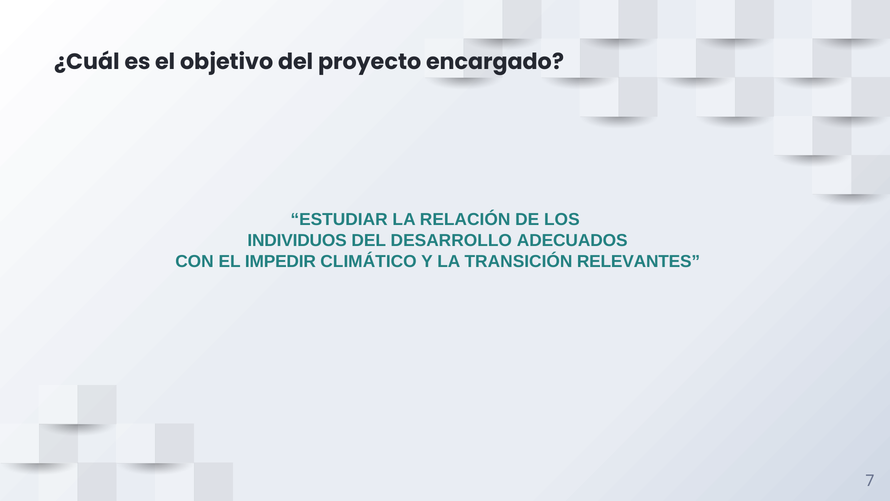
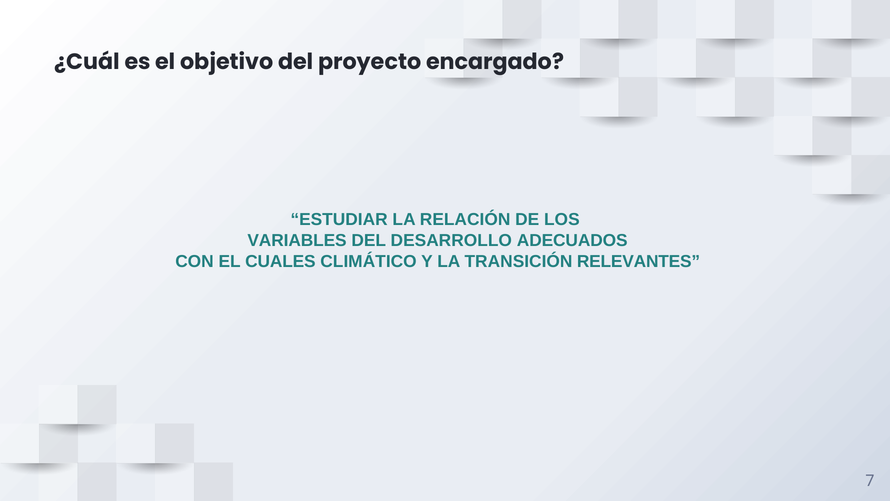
INDIVIDUOS: INDIVIDUOS -> VARIABLES (297, 240)
IMPEDIR: IMPEDIR -> CUALES (280, 261)
